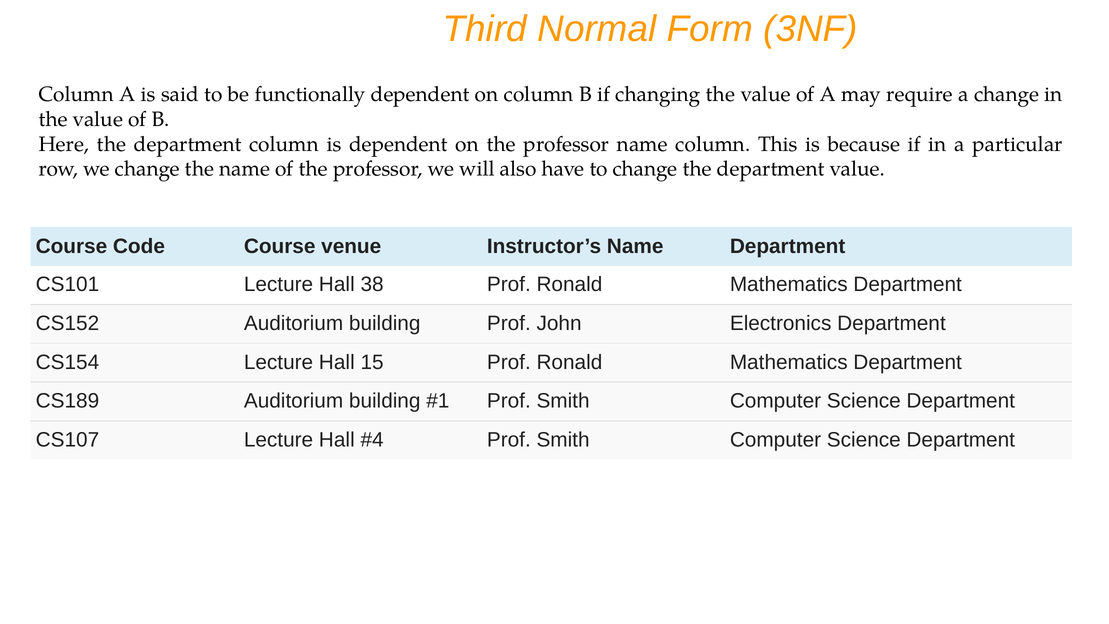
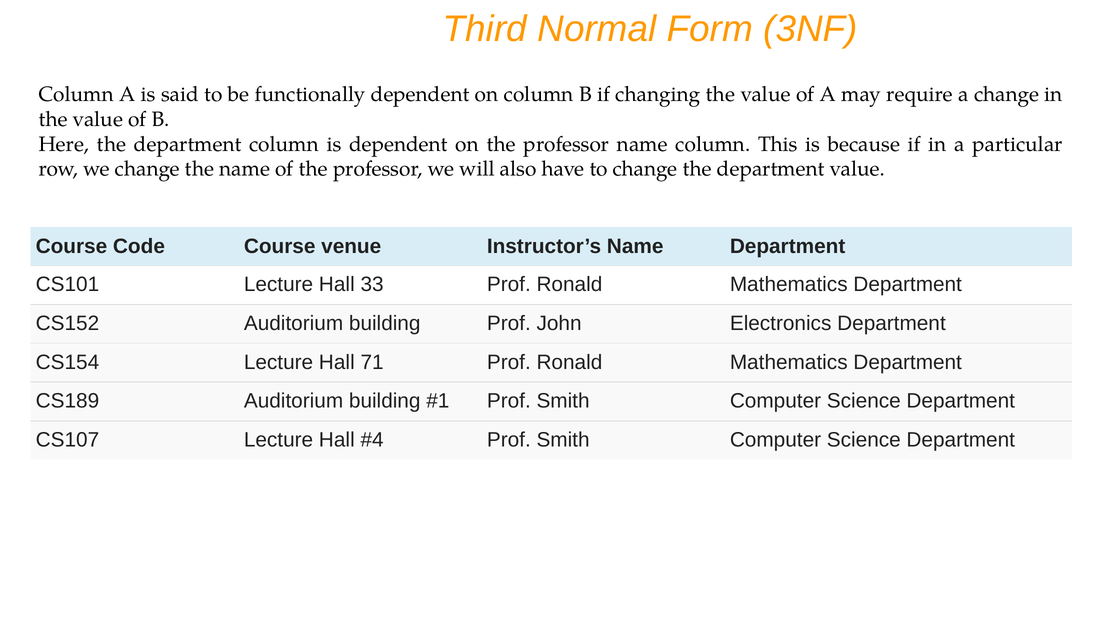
38: 38 -> 33 (372, 284)
15: 15 -> 71 (372, 362)
